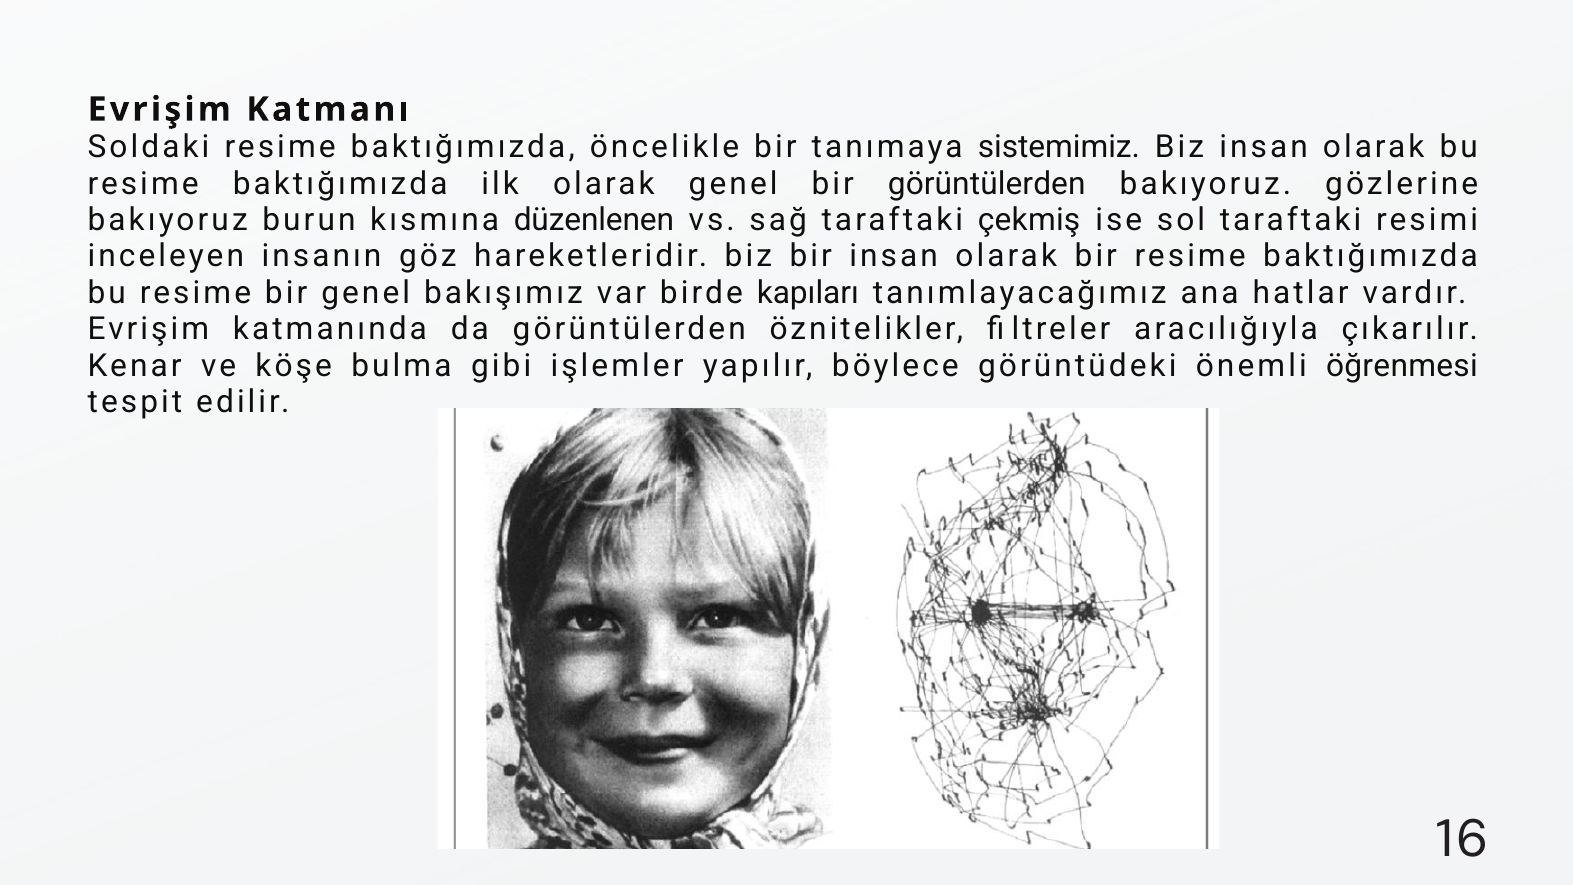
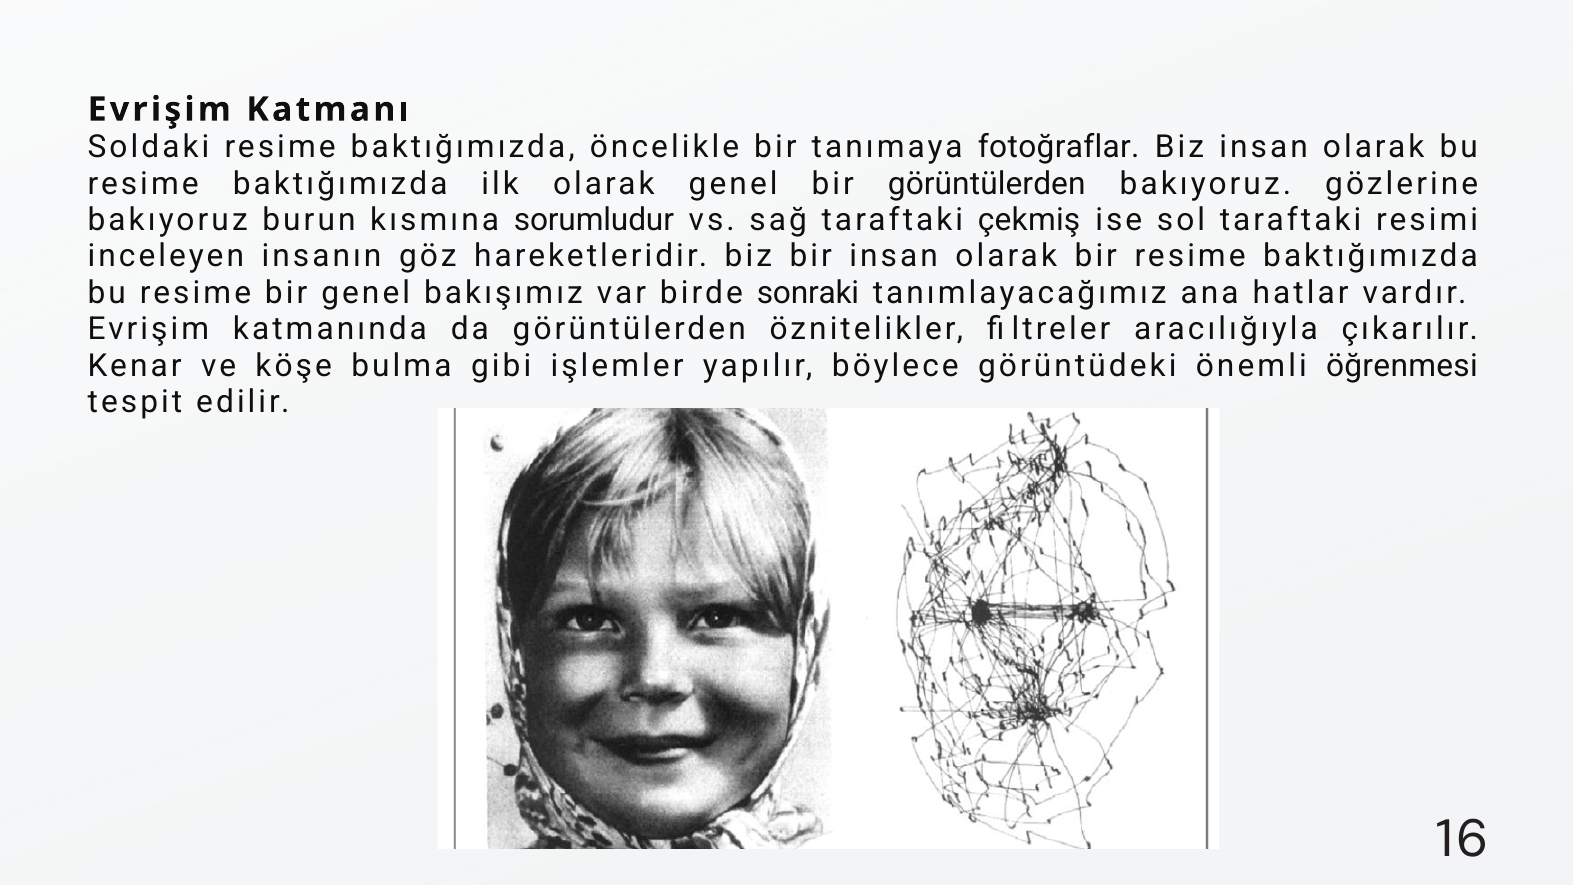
sistemimiz: sistemimiz -> fotoğraflar (1059, 147)
düzenlenen: düzenlenen -> sorumludur (594, 220)
kapıları: kapıları -> sonraki (808, 293)
